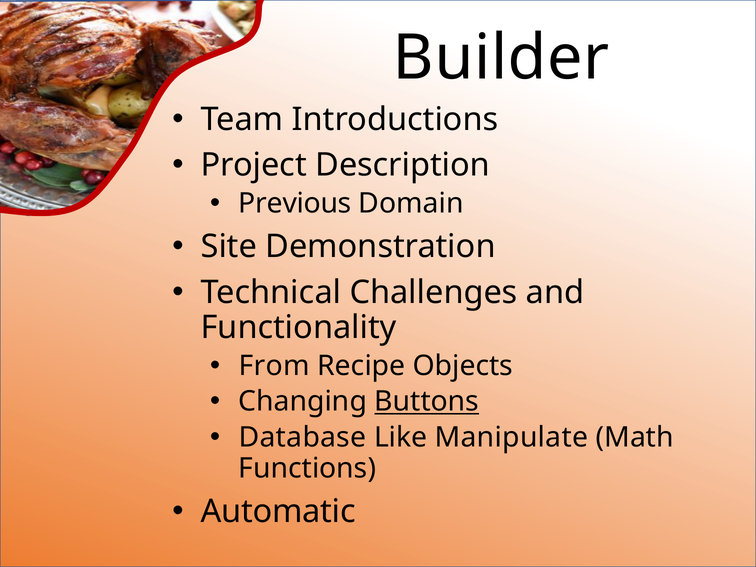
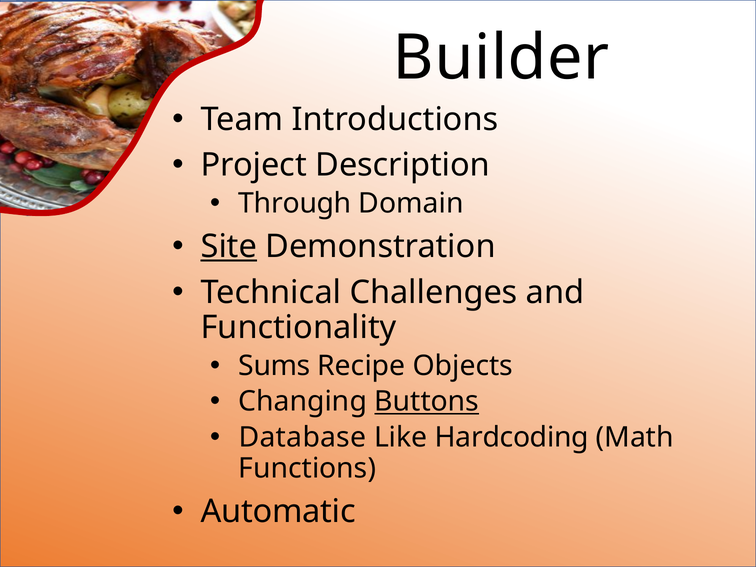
Previous: Previous -> Through (295, 203)
Site underline: none -> present (229, 247)
From: From -> Sums (274, 366)
Manipulate: Manipulate -> Hardcoding (512, 438)
